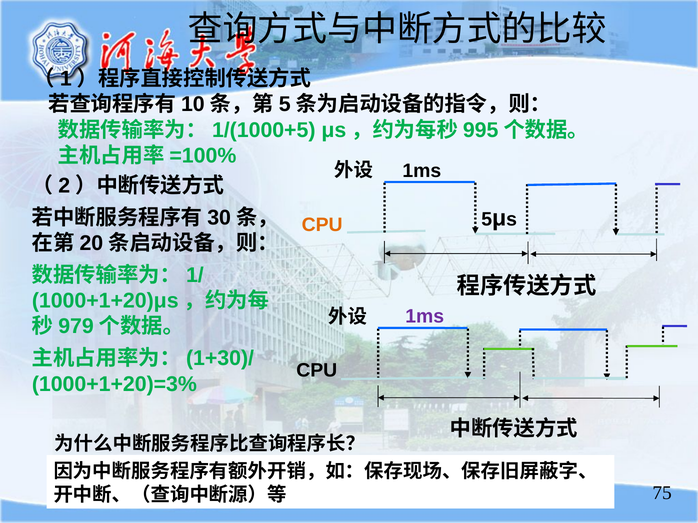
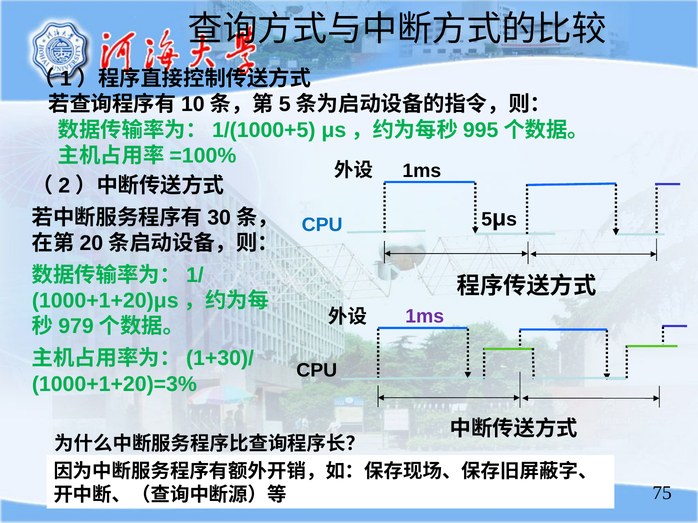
CPU colour: orange -> blue (322, 225)
